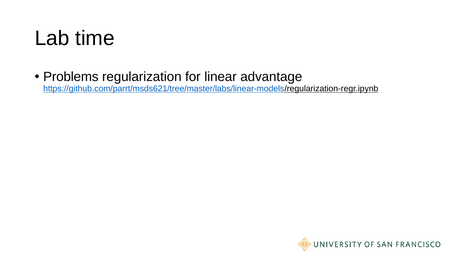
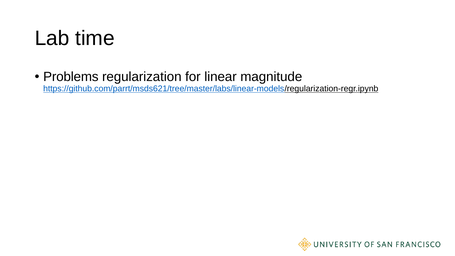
advantage: advantage -> magnitude (271, 77)
